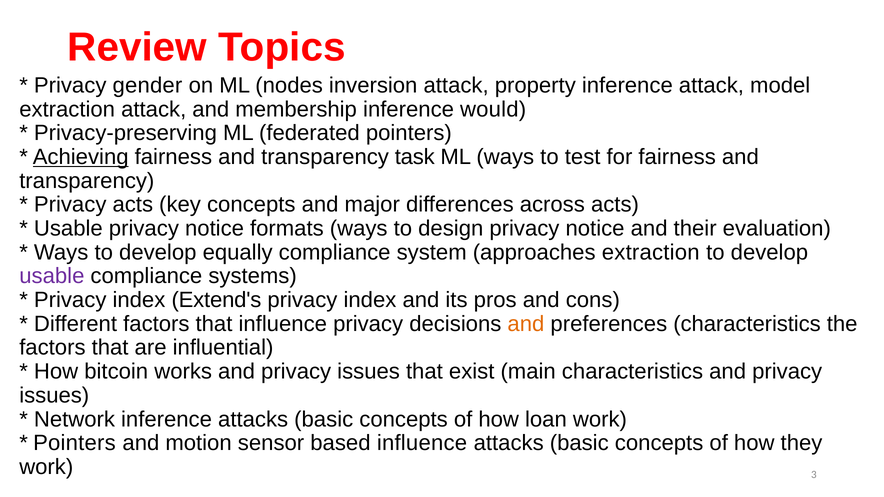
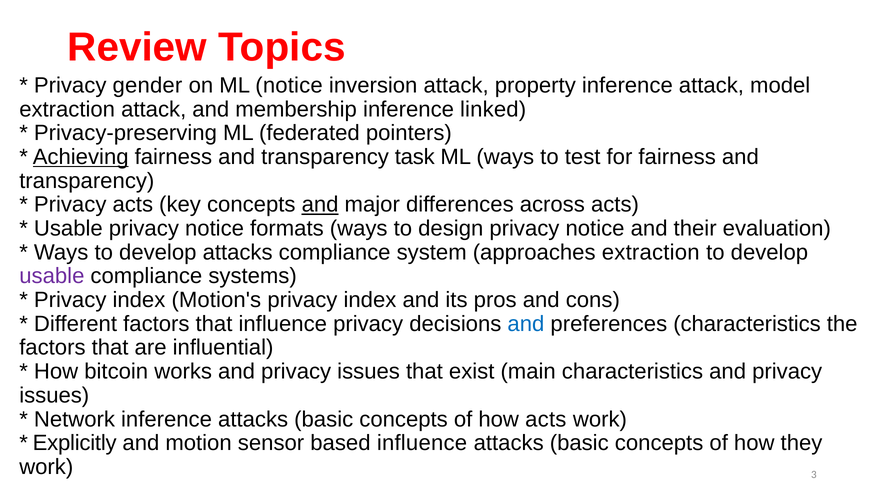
ML nodes: nodes -> notice (289, 85)
would: would -> linked (493, 109)
and underline: none -> present (320, 205)
develop equally: equally -> attacks (238, 252)
Extend's: Extend's -> Motion's (216, 300)
and colour: orange -> blue (526, 324)
how loan: loan -> acts (546, 419)
Pointers: Pointers -> Explicitly (75, 443)
